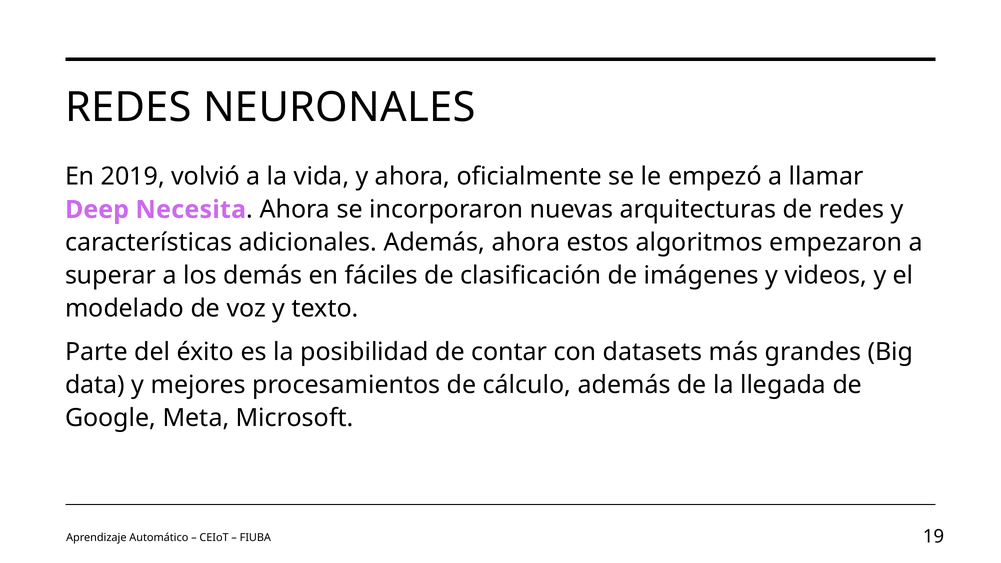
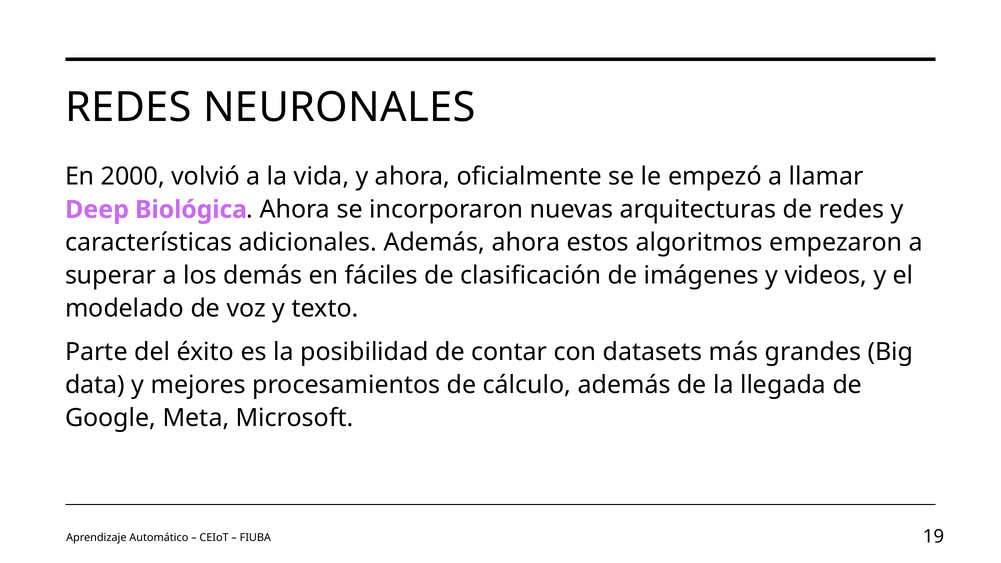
2019: 2019 -> 2000 (133, 177)
Necesita: Necesita -> Biológica (191, 210)
